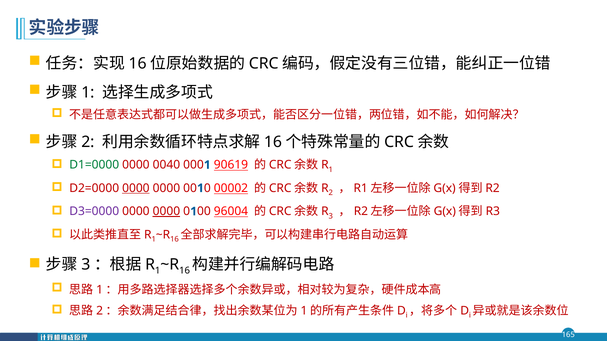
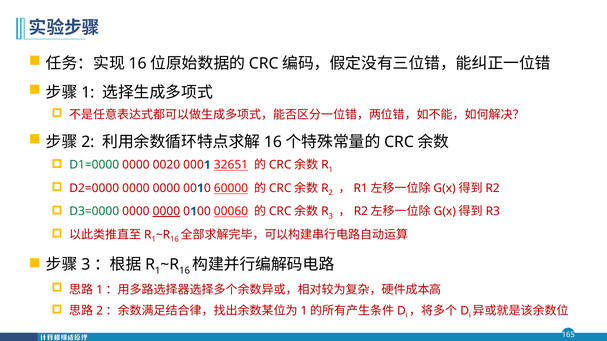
0040: 0040 -> 0020 (166, 165)
90619: 90619 -> 32651 (231, 165)
0000 underline: present -> none (136, 188)
00002: 00002 -> 60000 (231, 188)
D3=0000 colour: purple -> green (94, 212)
96004: 96004 -> 00060 (231, 212)
